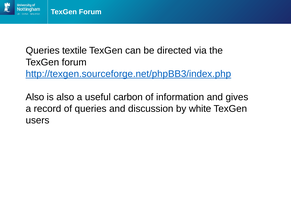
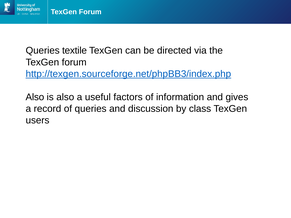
carbon: carbon -> factors (128, 97)
white: white -> class (200, 109)
